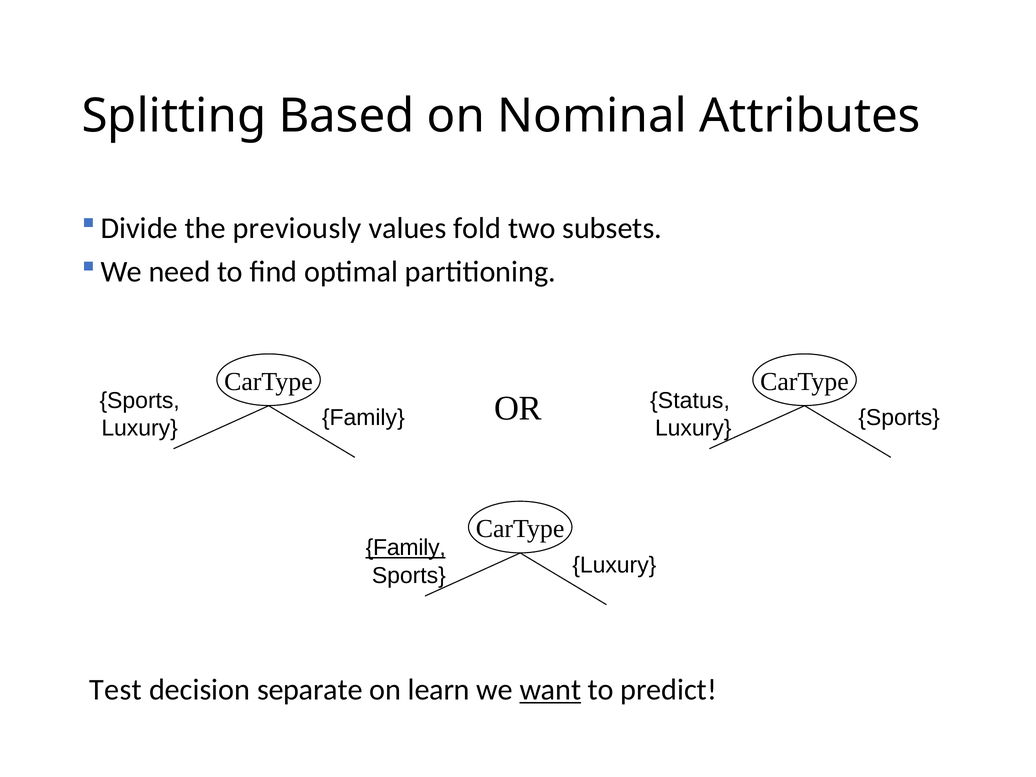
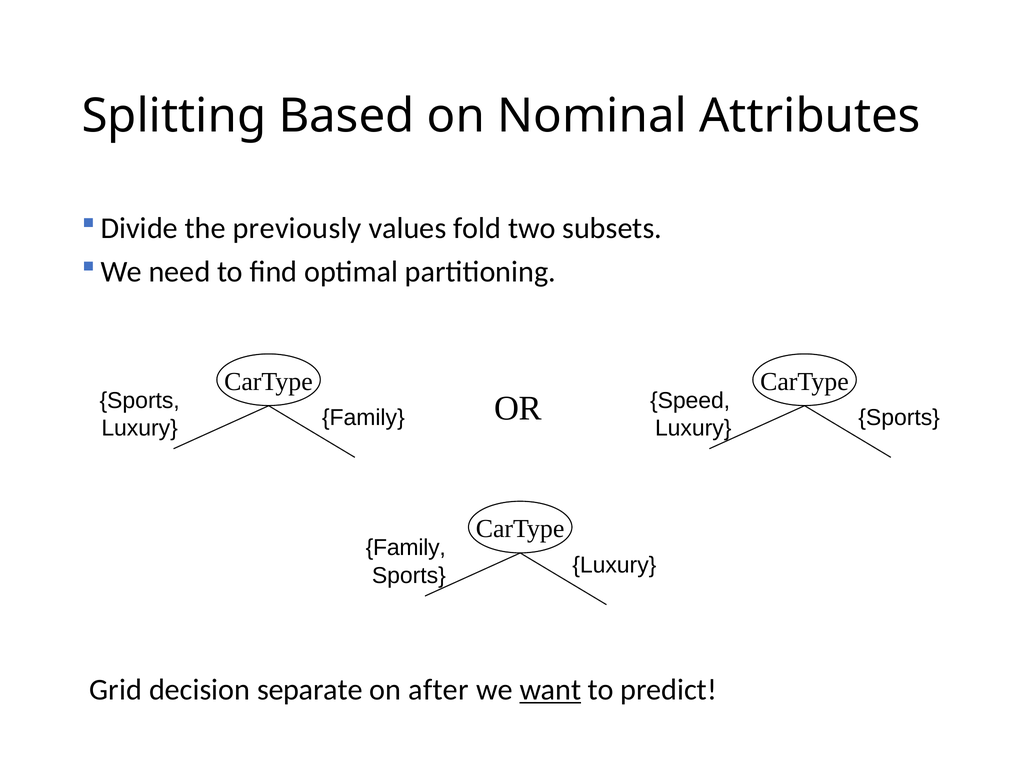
Status: Status -> Speed (690, 400)
Family underline: present -> none (406, 548)
Test: Test -> Grid (116, 690)
learn: learn -> after (439, 690)
